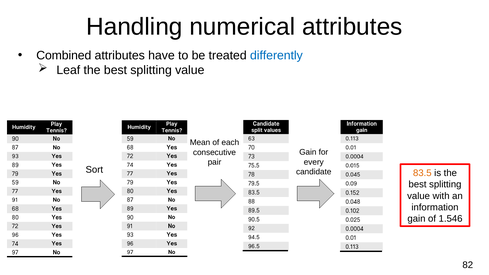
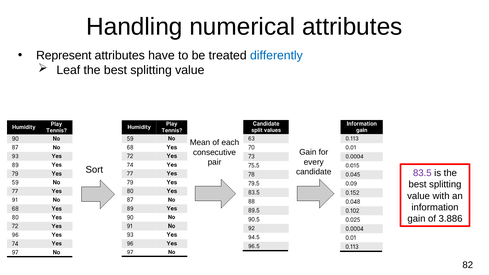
Combined: Combined -> Represent (64, 56)
83.5 colour: orange -> purple (422, 173)
1.546: 1.546 -> 3.886 (451, 219)
